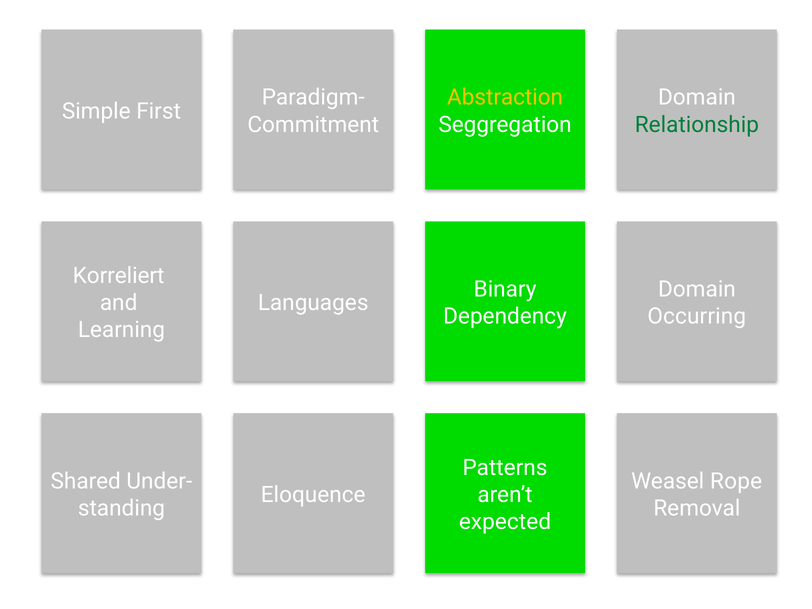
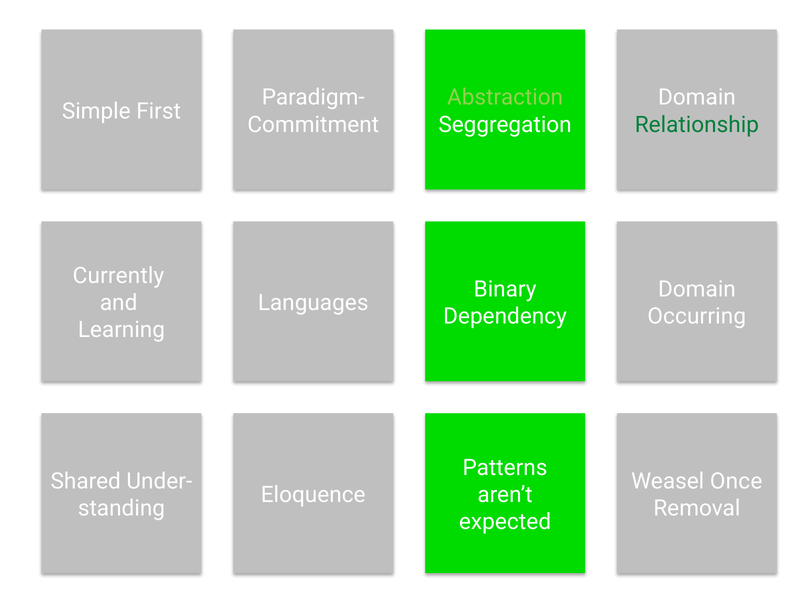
Abstraction colour: yellow -> light green (505, 98)
Korreliert: Korreliert -> Currently (118, 276)
Rope: Rope -> Once (736, 481)
